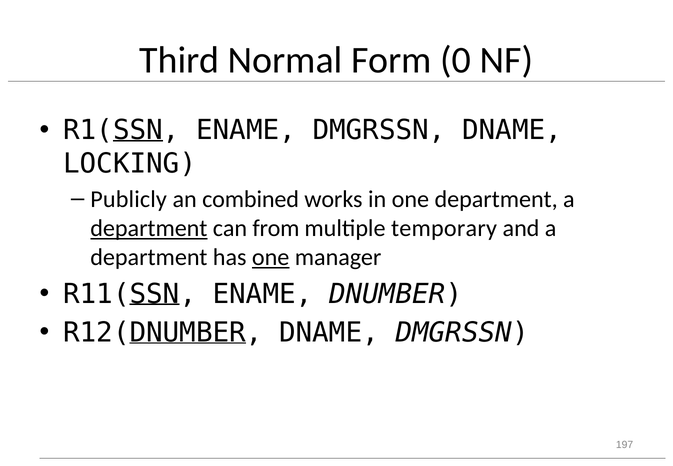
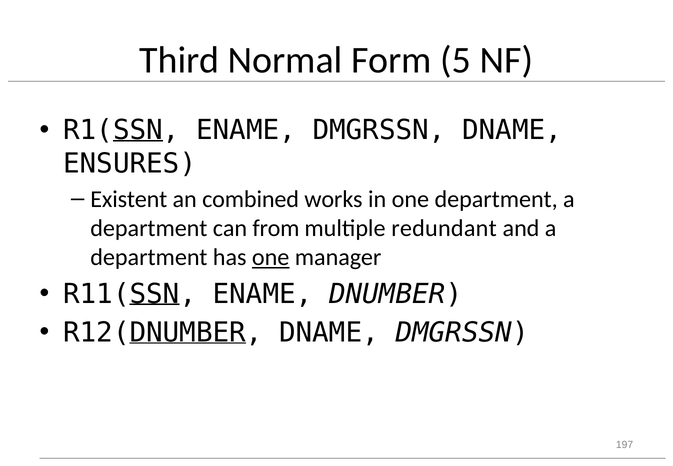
0: 0 -> 5 (456, 60)
LOCKING: LOCKING -> ENSURES (130, 163)
Publicly: Publicly -> Existent (129, 199)
department underline: present -> none (149, 228)
temporary: temporary -> redundant (444, 228)
